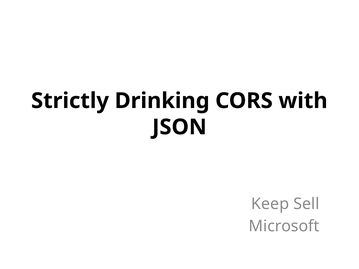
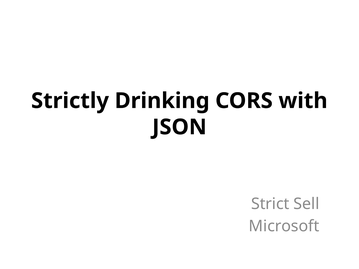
Keep: Keep -> Strict (270, 204)
